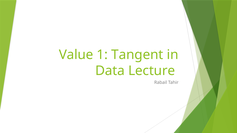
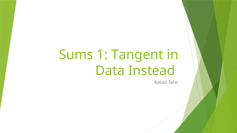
Value: Value -> Sums (76, 55)
Lecture: Lecture -> Instead (152, 71)
